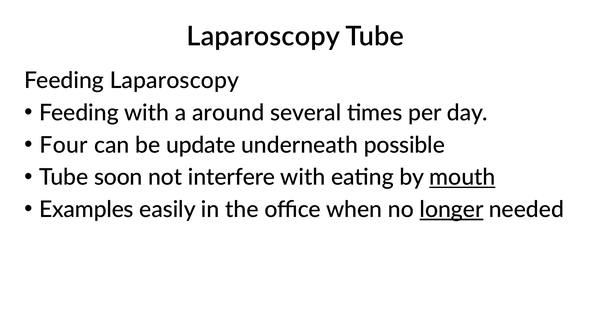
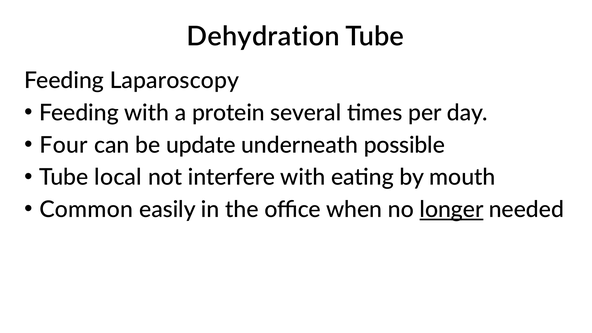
Laparoscopy: Laparoscopy -> Dehydration (263, 37)
around: around -> protein (228, 113)
soon: soon -> local (118, 177)
mouth underline: present -> none (462, 177)
Examples: Examples -> Common (86, 210)
